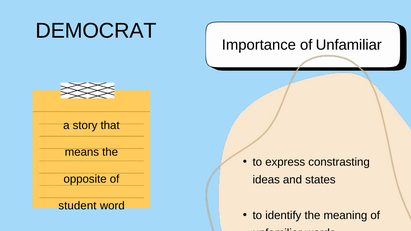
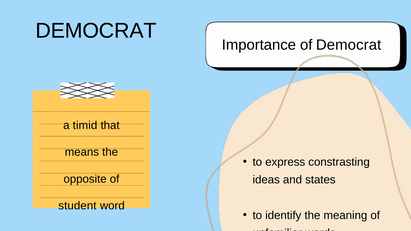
Importance of Unfamiliar: Unfamiliar -> Democrat (349, 45)
story: story -> timid (85, 126)
